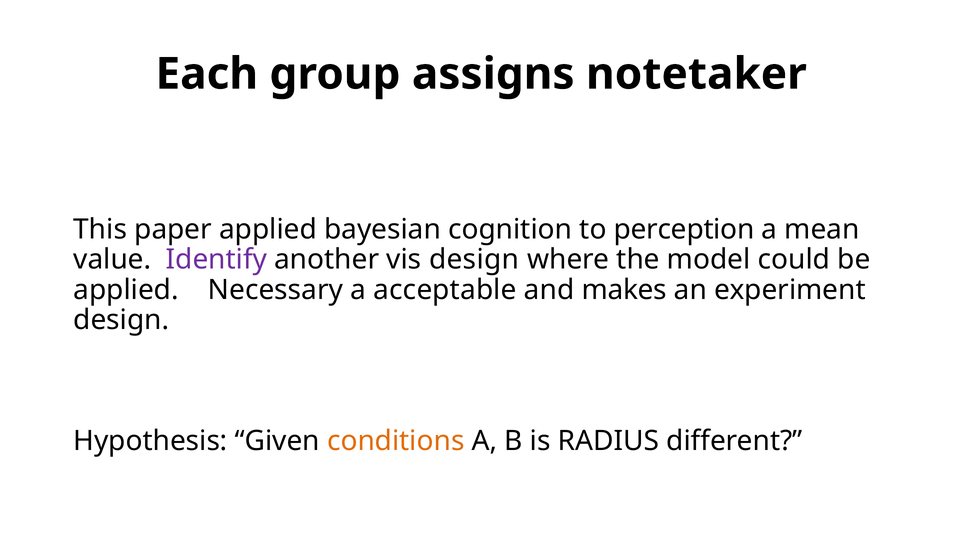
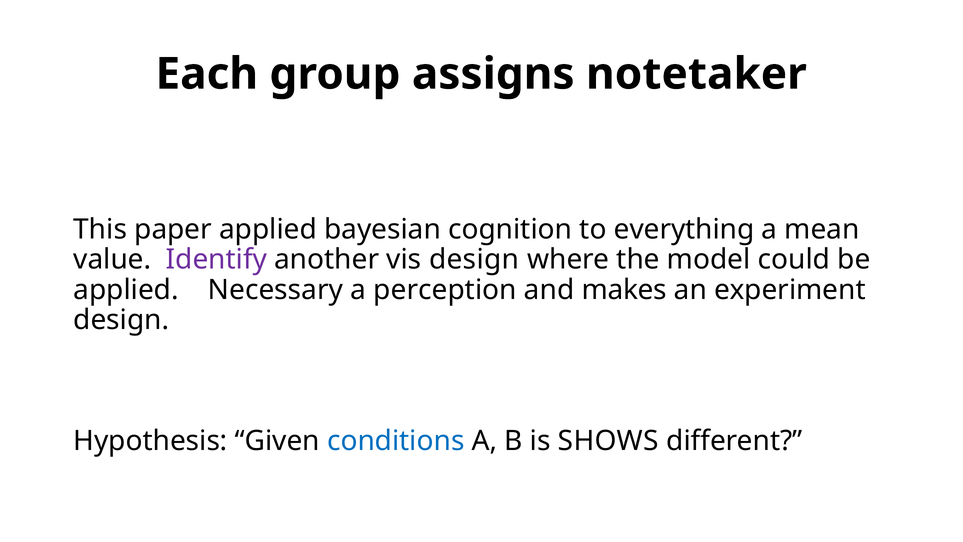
perception: perception -> everything (684, 229)
acceptable: acceptable -> perception (445, 290)
conditions colour: orange -> blue (396, 441)
RADIUS: RADIUS -> SHOWS (608, 441)
